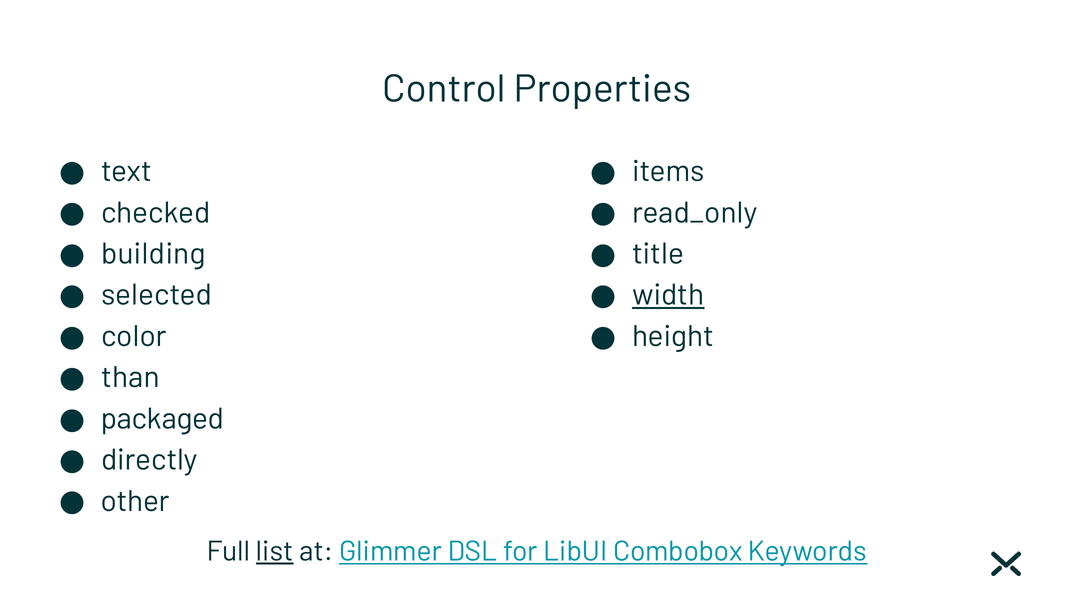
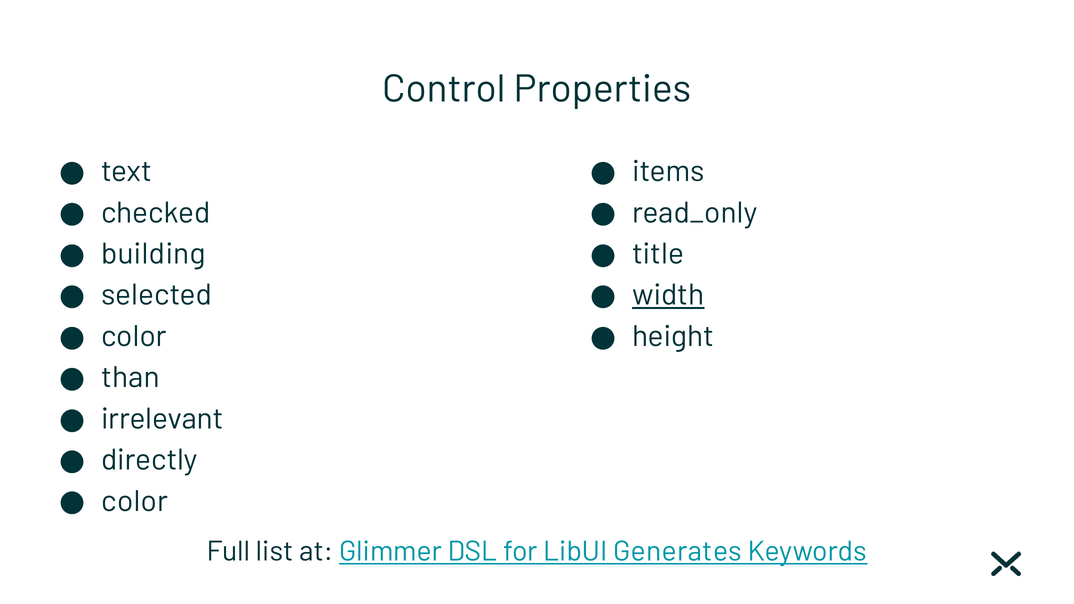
packaged: packaged -> irrelevant (162, 419)
other: other -> color (135, 501)
list underline: present -> none (275, 551)
Combobox: Combobox -> Generates (678, 551)
